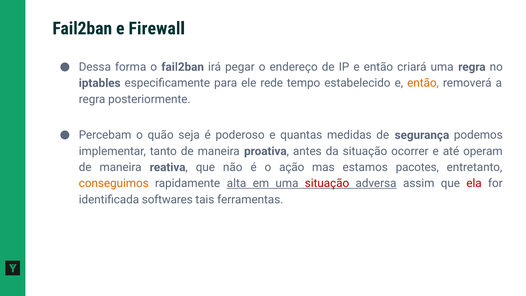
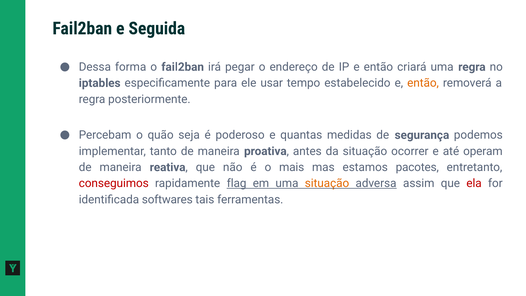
Firewall: Firewall -> Seguida (157, 28)
rede: rede -> usar (272, 83)
ação: ação -> mais (292, 167)
conseguimos colour: orange -> red (114, 183)
alta: alta -> flag (237, 183)
situação colour: red -> orange (327, 183)
